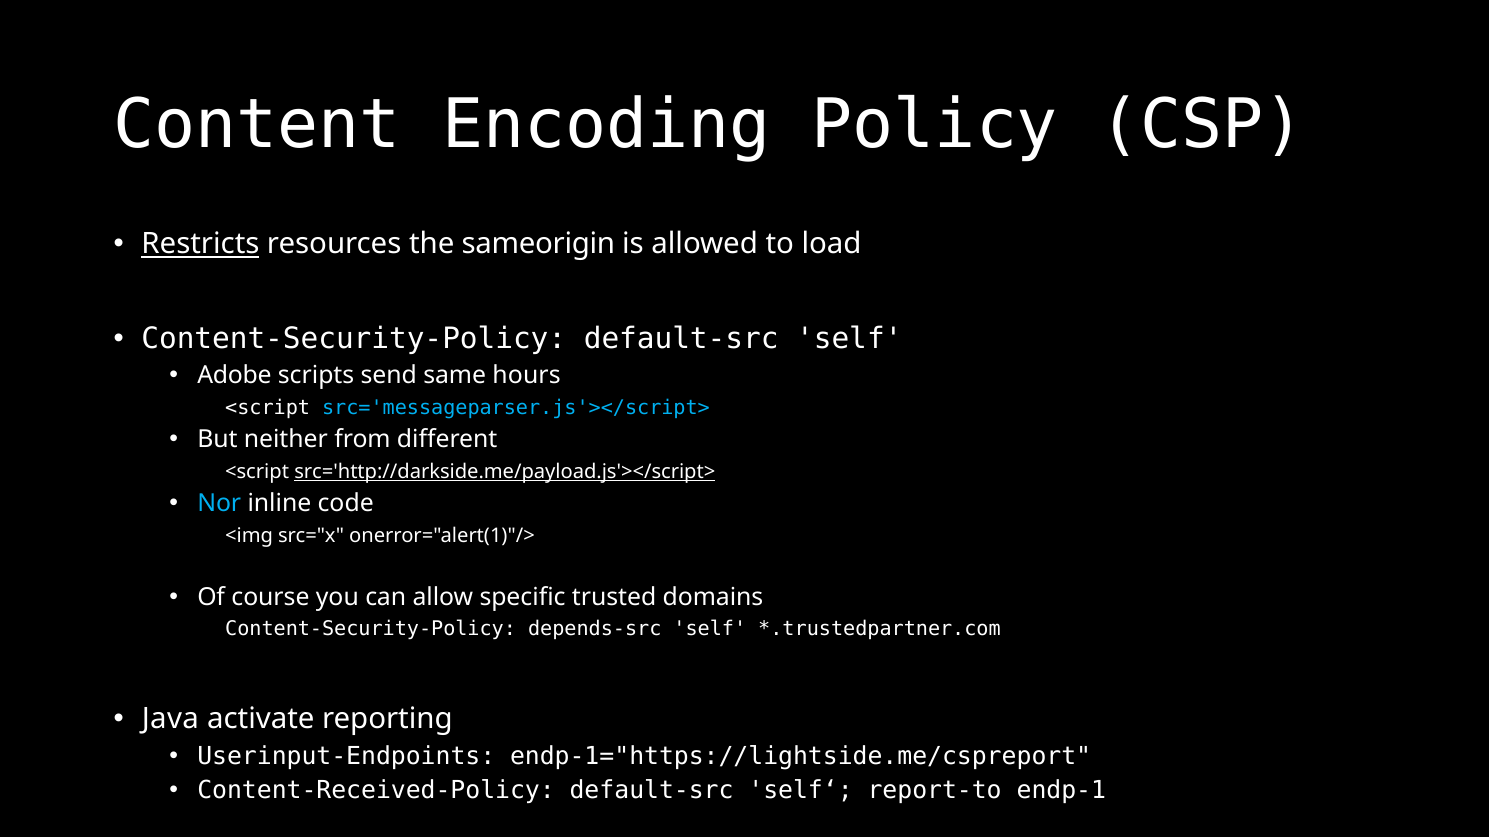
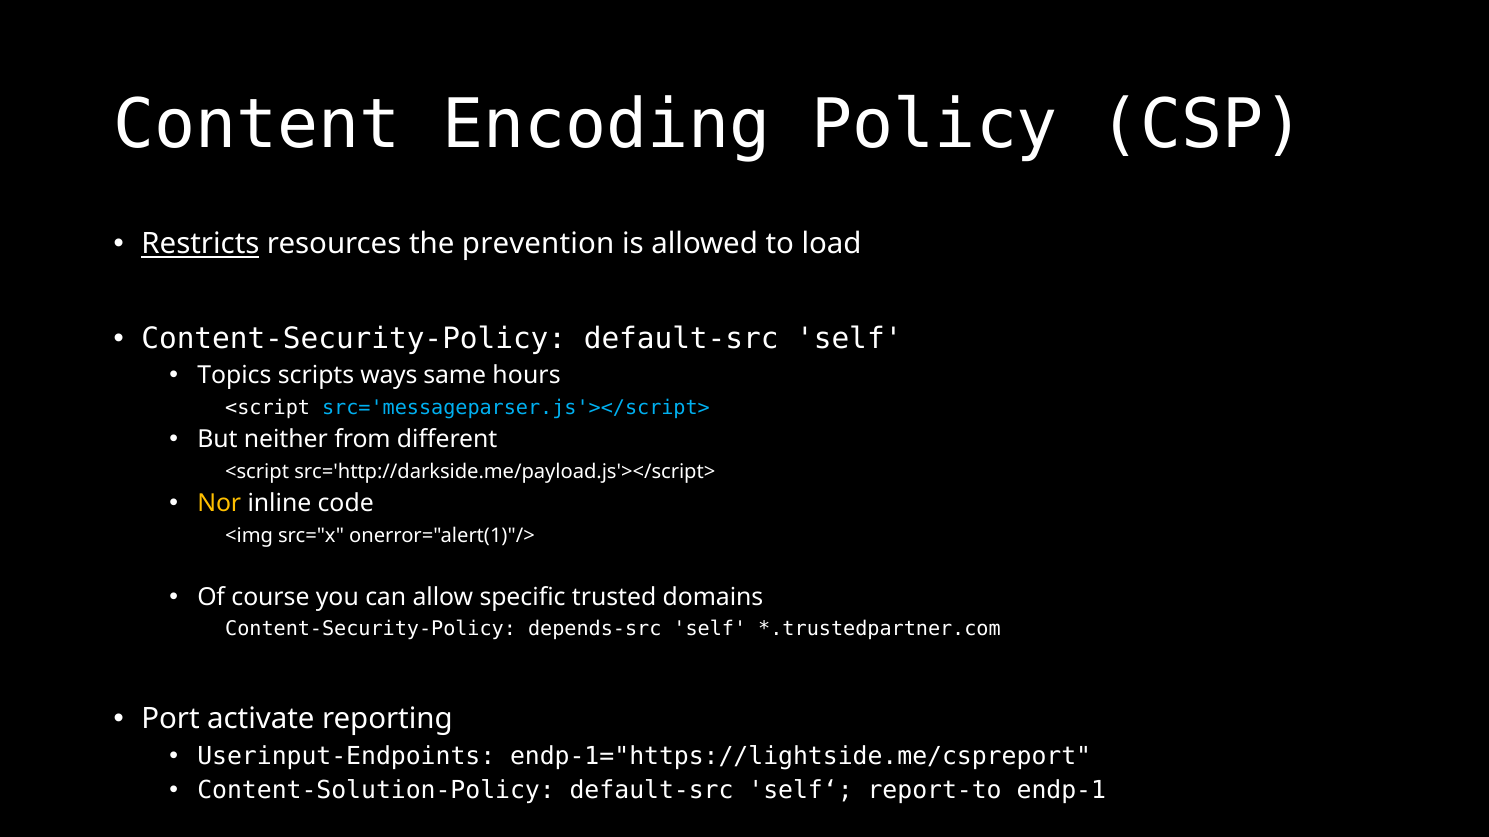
sameorigin: sameorigin -> prevention (538, 244)
Adobe: Adobe -> Topics (234, 376)
send: send -> ways (389, 376)
src='http://darkside.me/payload.js'></script> underline: present -> none (505, 472)
Nor colour: light blue -> yellow (219, 504)
Java: Java -> Port (171, 719)
Content-Received-Policy: Content-Received-Policy -> Content-Solution-Policy (376, 791)
